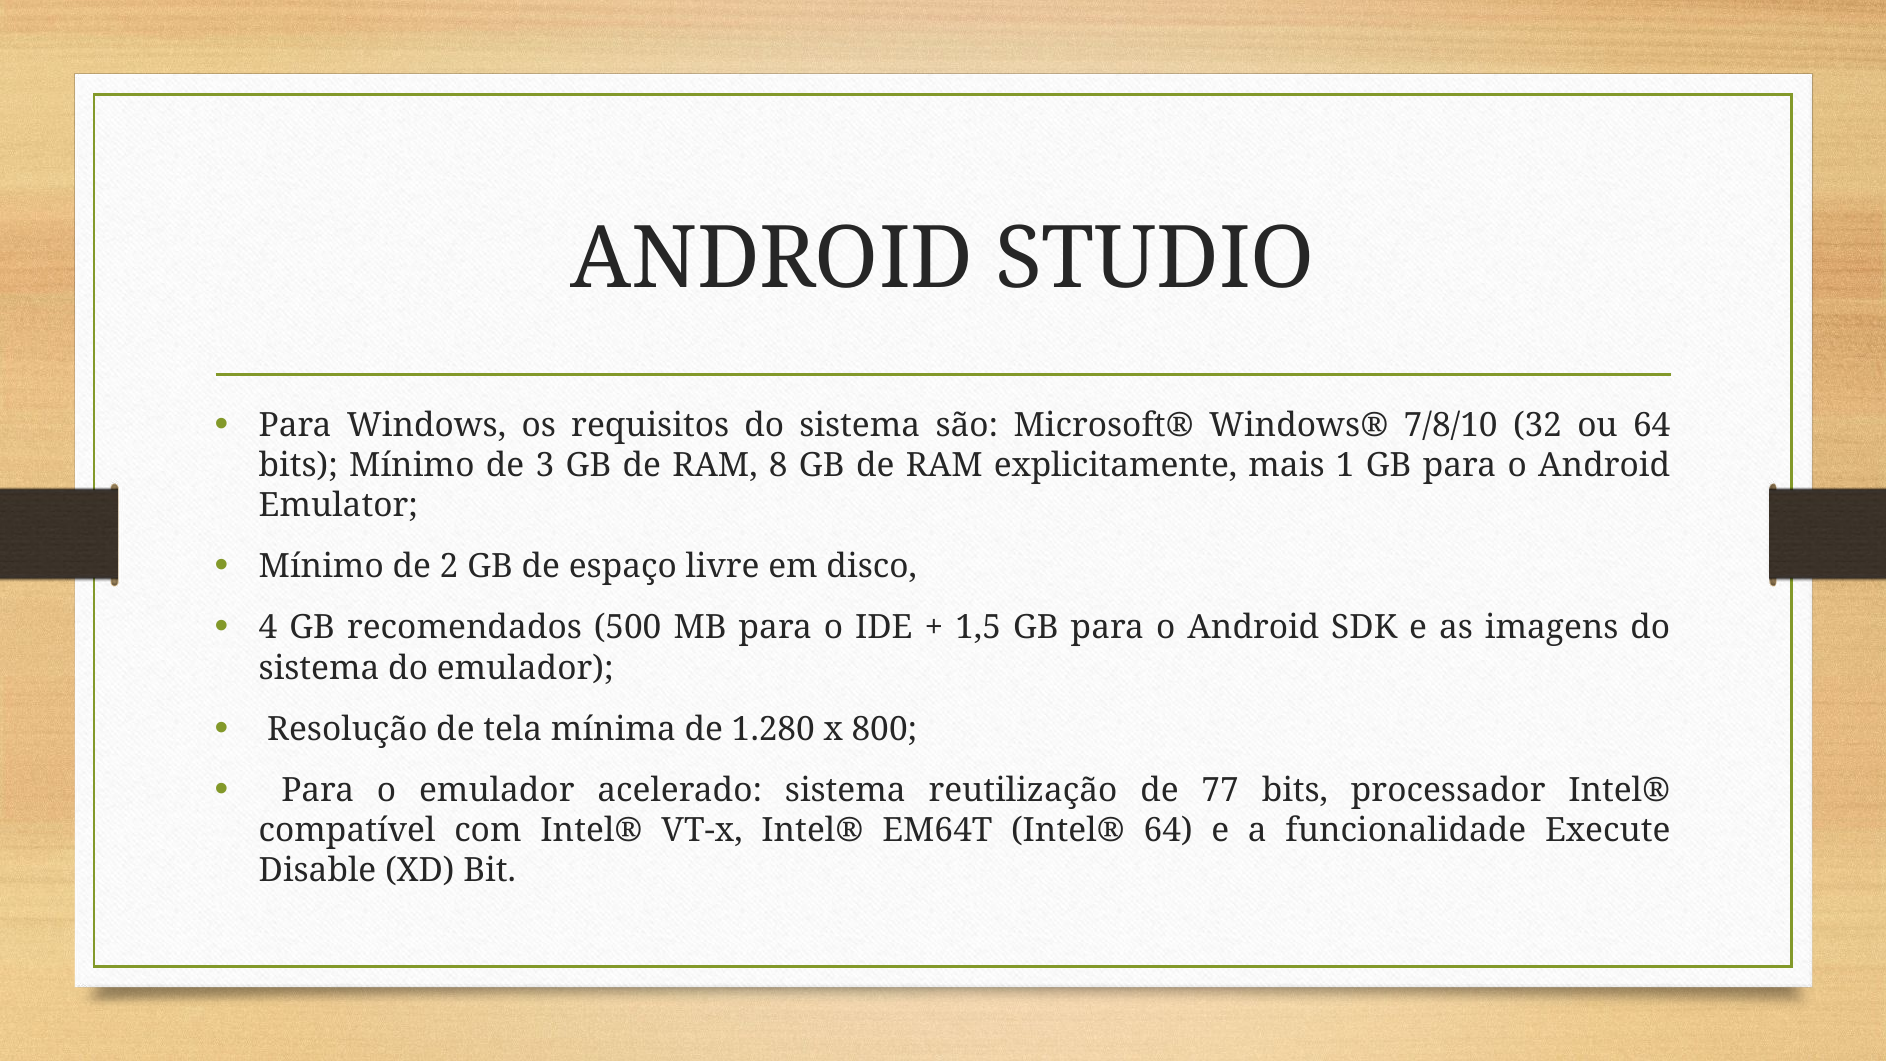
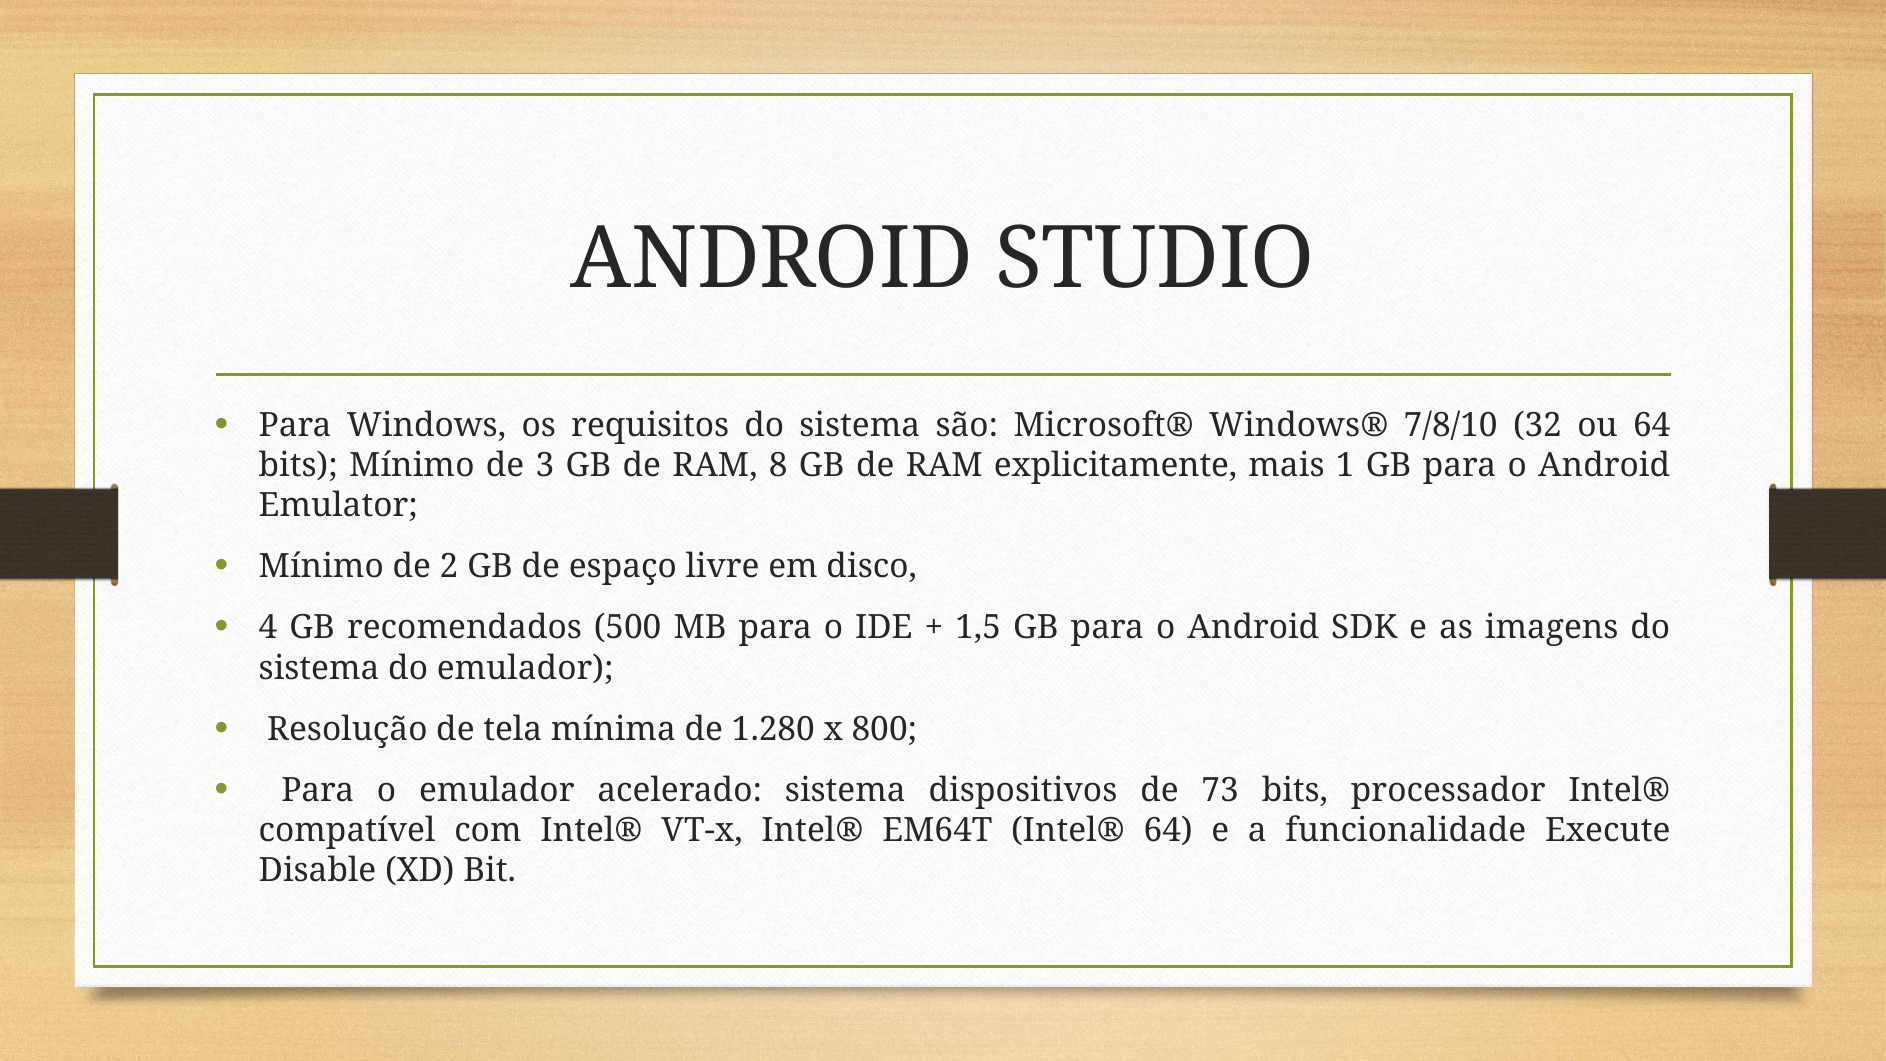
reutilização: reutilização -> dispositivos (1023, 791)
77: 77 -> 73 (1220, 791)
